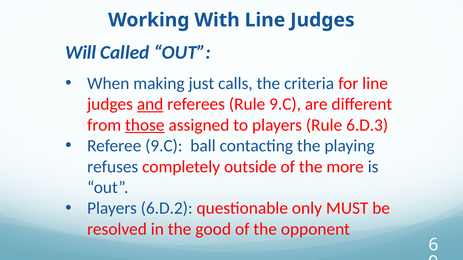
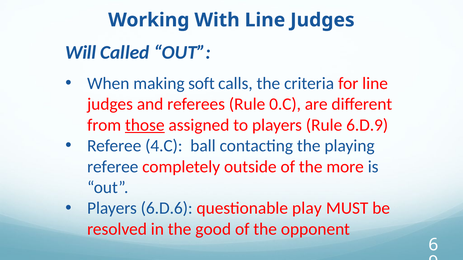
just: just -> soft (201, 84)
and underline: present -> none (150, 104)
Rule 9.C: 9.C -> 0.C (285, 104)
6.D.3: 6.D.3 -> 6.D.9 (367, 125)
Referee 9.C: 9.C -> 4.C (164, 146)
refuses: refuses -> referee (113, 167)
6.D.2: 6.D.2 -> 6.D.6 (167, 209)
only: only -> play (307, 209)
